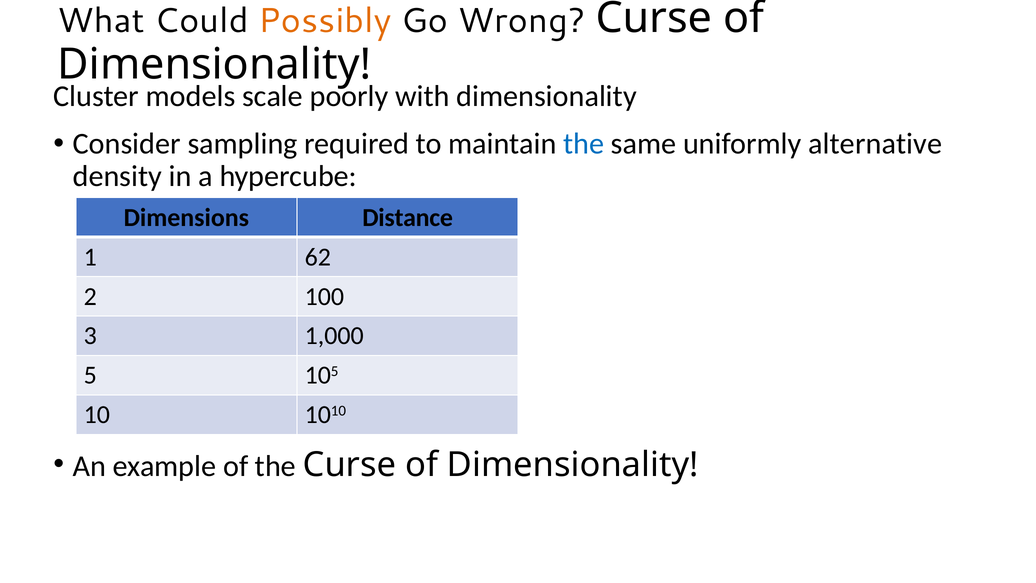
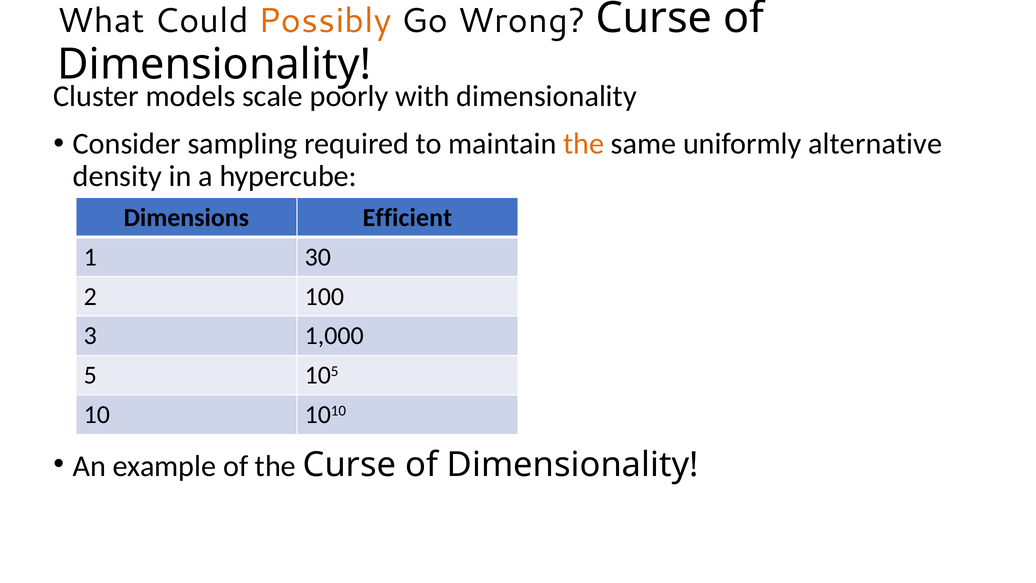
the colour: blue -> orange (584, 144)
Distance: Distance -> Efficient (407, 218)
62: 62 -> 30 (318, 257)
